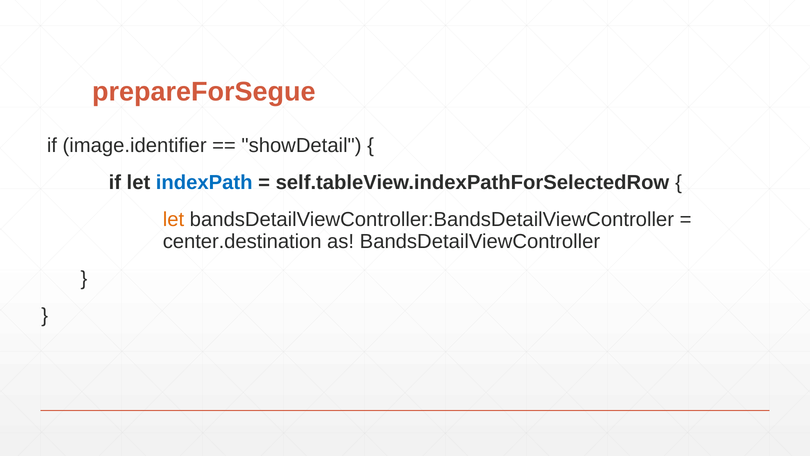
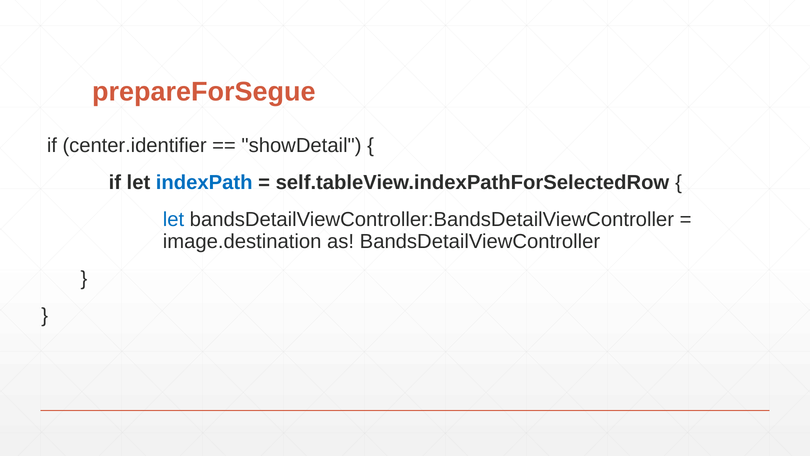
image.identifier: image.identifier -> center.identifier (135, 145)
let colour: orange -> blue (173, 220)
center.destination: center.destination -> image.destination (242, 241)
